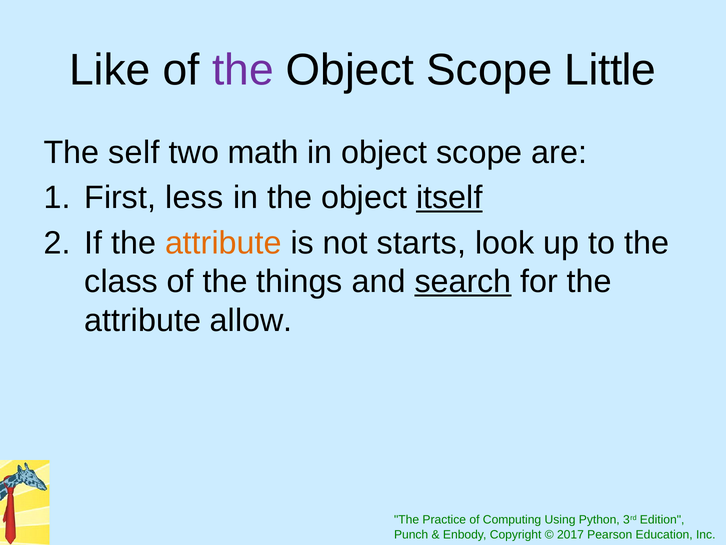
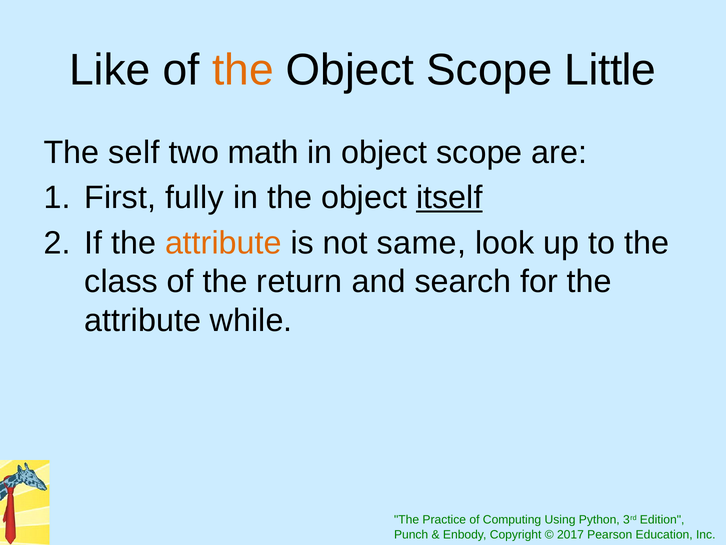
the colour: purple -> orange (243, 70)
less: less -> fully (194, 197)
starts: starts -> same (421, 243)
things: things -> return (299, 281)
search underline: present -> none (463, 281)
allow: allow -> while (251, 320)
